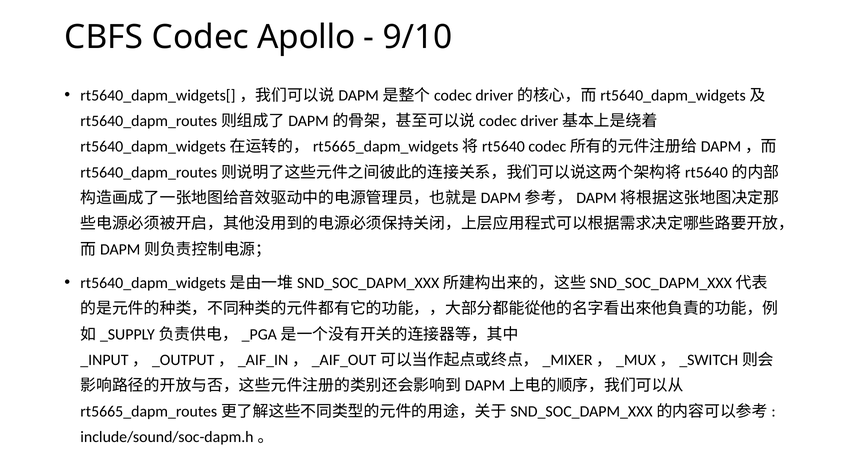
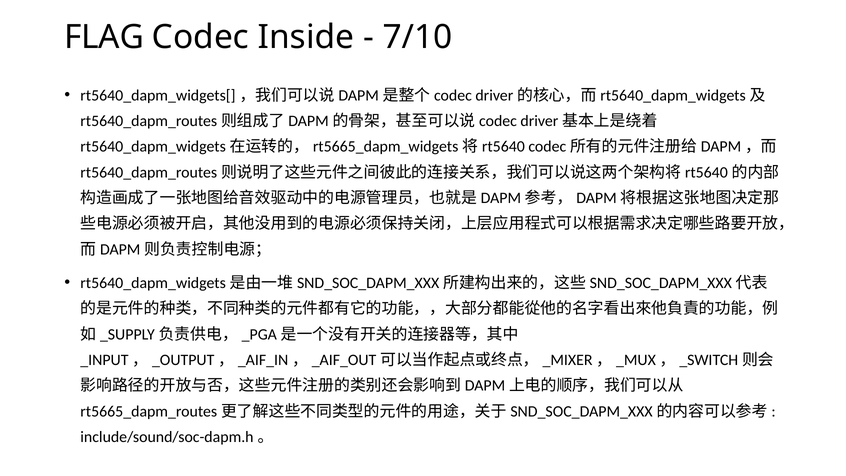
CBFS: CBFS -> FLAG (104, 37)
Apollo: Apollo -> Inside (306, 37)
9/10: 9/10 -> 7/10 (418, 37)
